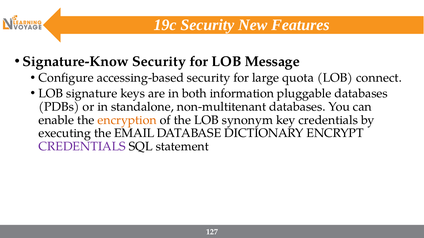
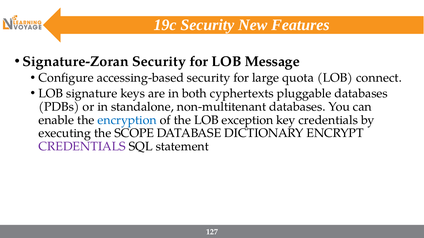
Signature-Know: Signature-Know -> Signature-Zoran (76, 61)
information: information -> cyphertexts (242, 94)
encryption colour: orange -> blue (127, 120)
synonym: synonym -> exception (247, 120)
EMAIL: EMAIL -> SCOPE (134, 134)
